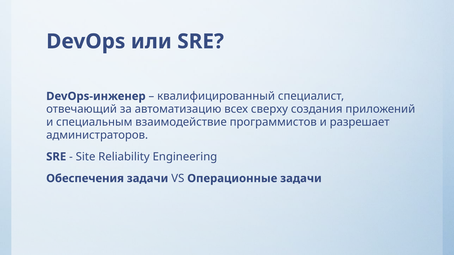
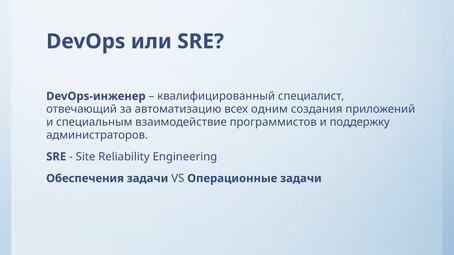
сверху: сверху -> одним (269, 109)
разрешает: разрешает -> поддержку (360, 122)
